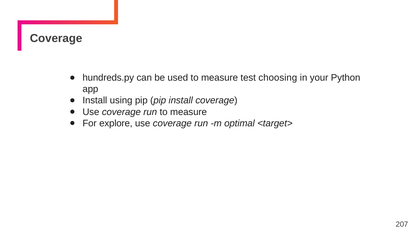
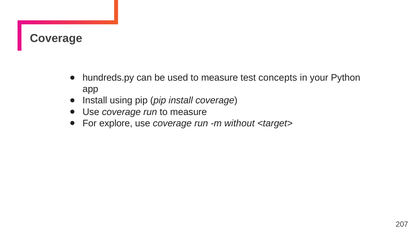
choosing: choosing -> concepts (278, 78)
optimal: optimal -> without (239, 123)
